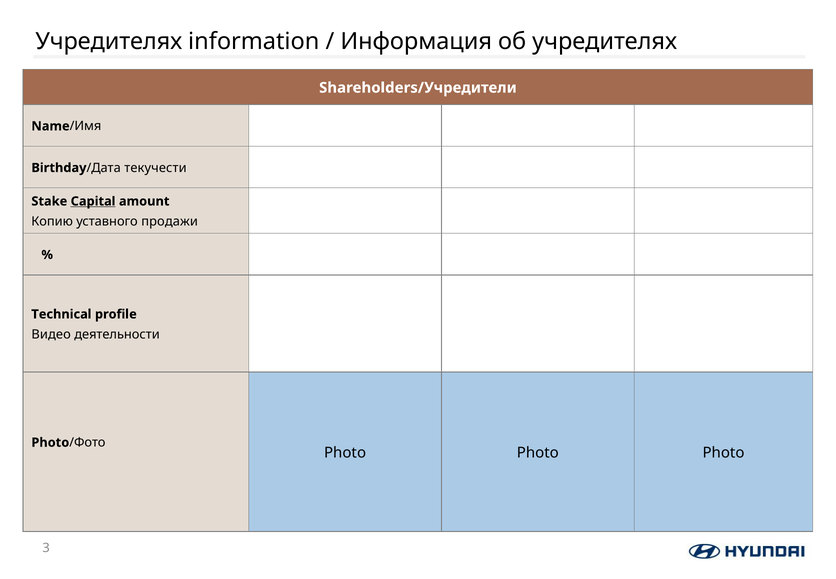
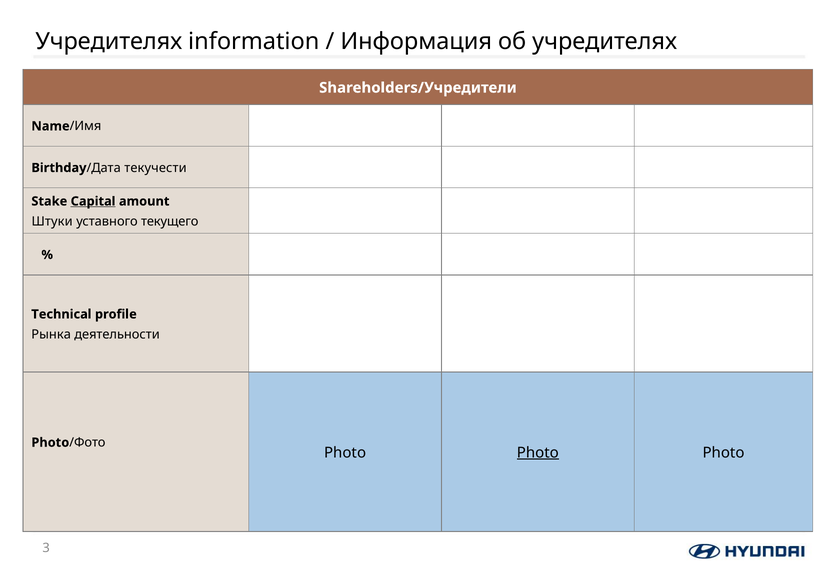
Копию: Копию -> Штуки (52, 221)
продажи: продажи -> текущего (170, 221)
Видео: Видео -> Рынка (51, 334)
Photo underline: none -> present (538, 452)
